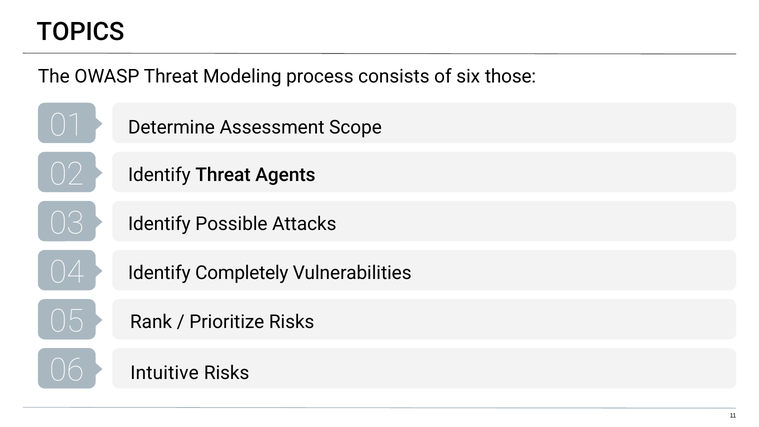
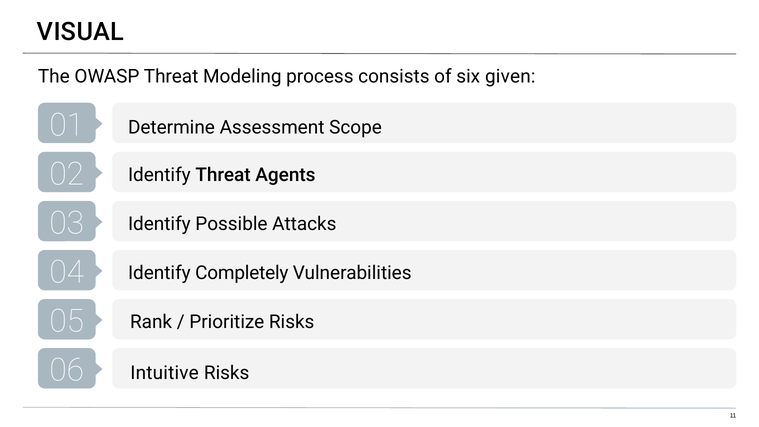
TOPICS: TOPICS -> VISUAL (81, 32)
those: those -> given (510, 76)
